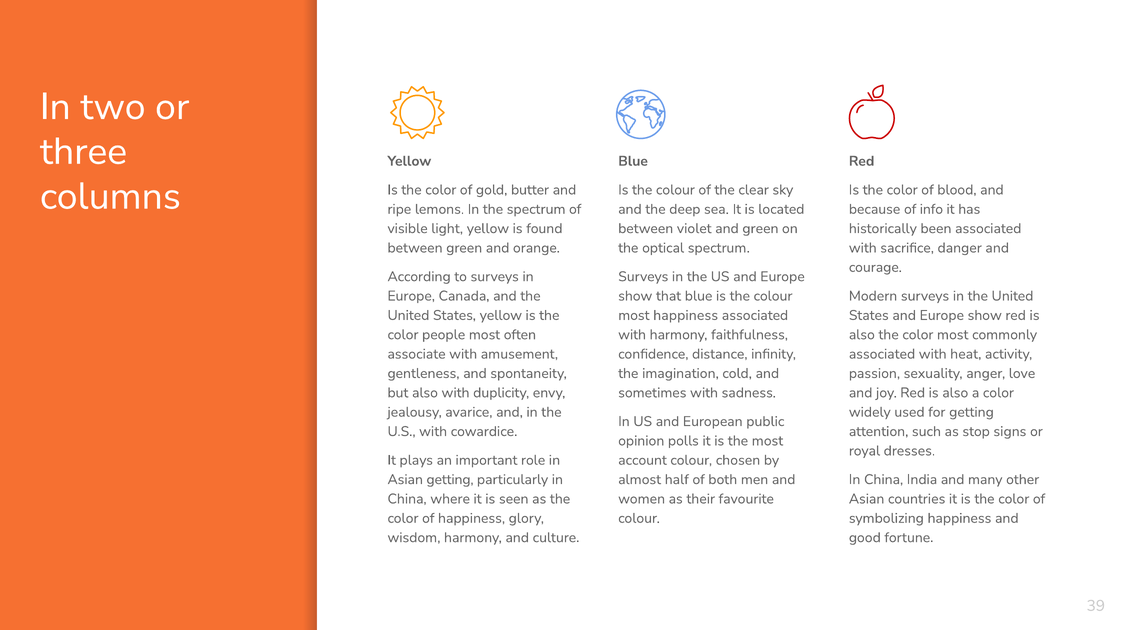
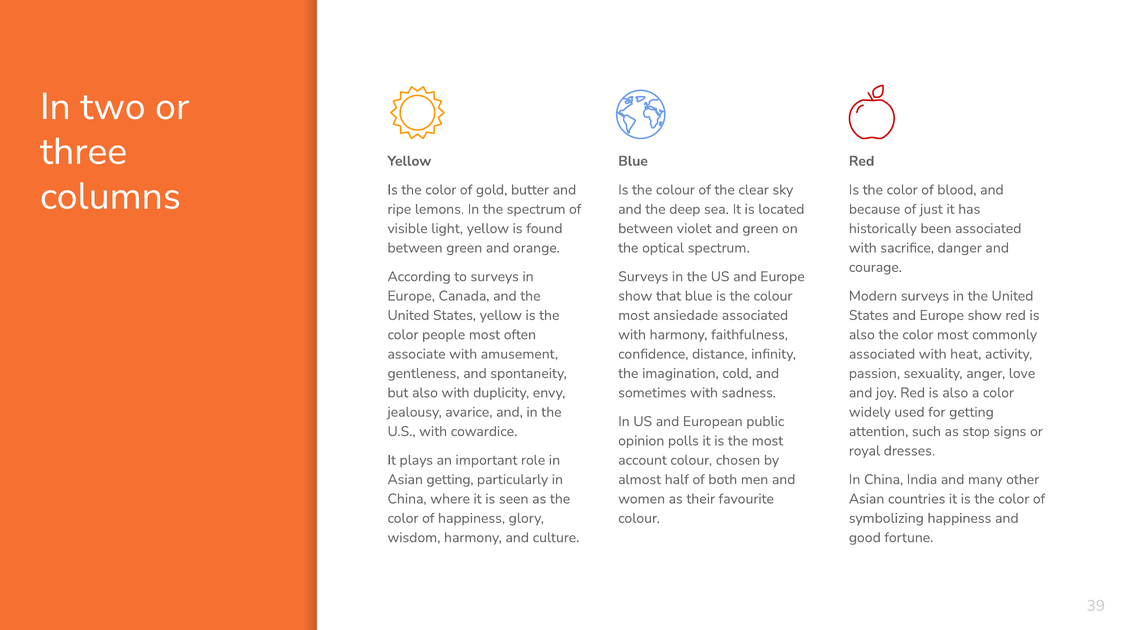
info: info -> just (931, 209)
most happiness: happiness -> ansiedade (686, 316)
